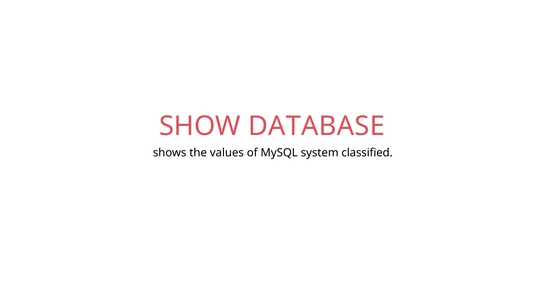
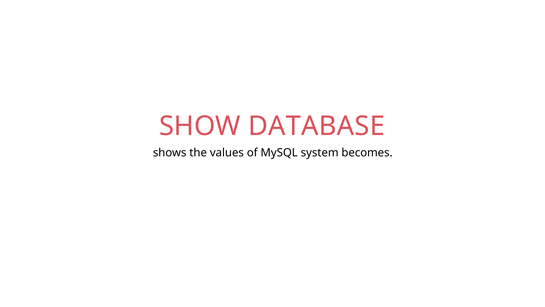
classified: classified -> becomes (367, 153)
